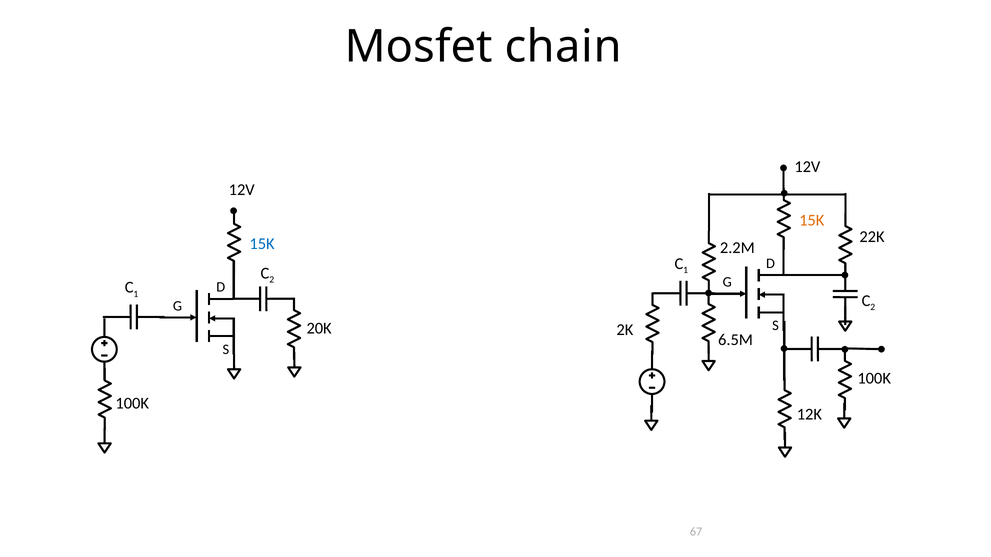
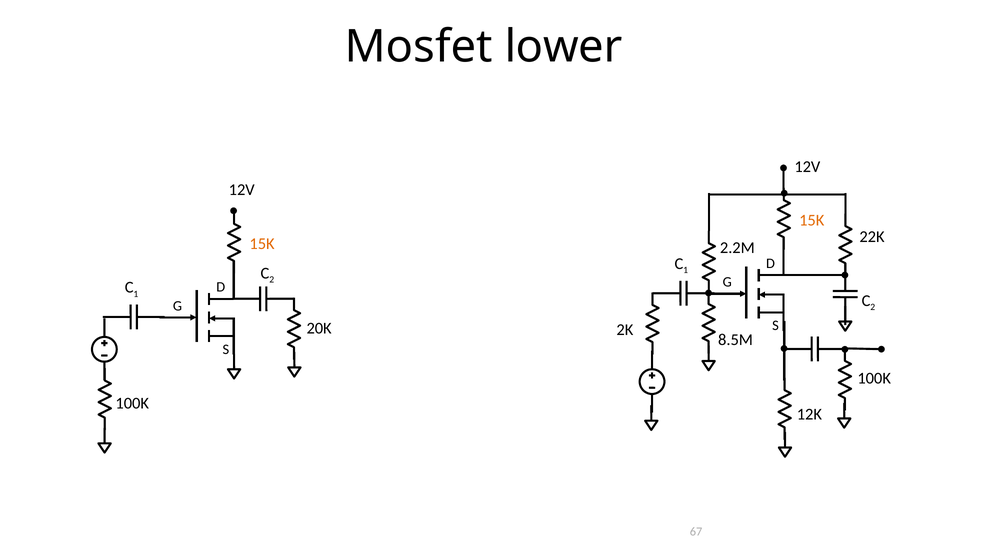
chain: chain -> lower (564, 47)
15K colour: blue -> orange (262, 244)
6.5M: 6.5M -> 8.5M (736, 340)
